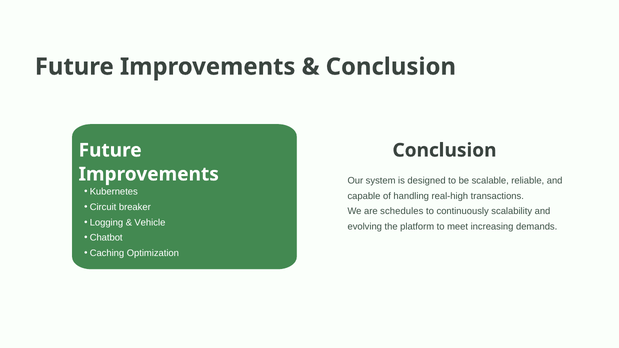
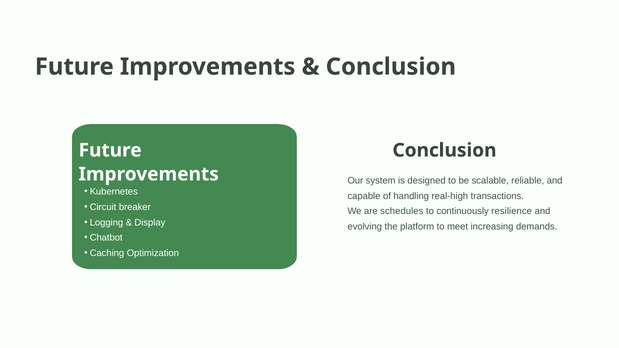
scalability: scalability -> resilience (512, 211)
Vehicle: Vehicle -> Display (150, 223)
